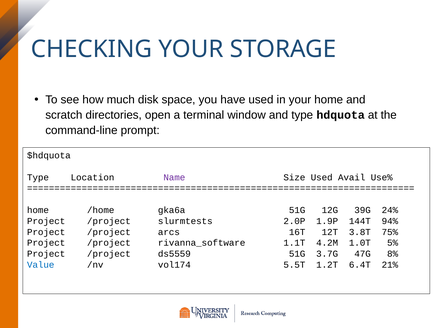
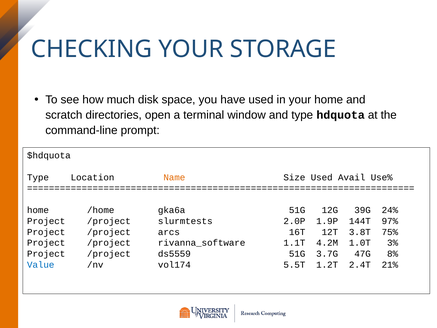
Name colour: purple -> orange (174, 177)
94%: 94% -> 97% (390, 221)
5%: 5% -> 3% (393, 243)
6.4T: 6.4T -> 2.4T (360, 265)
